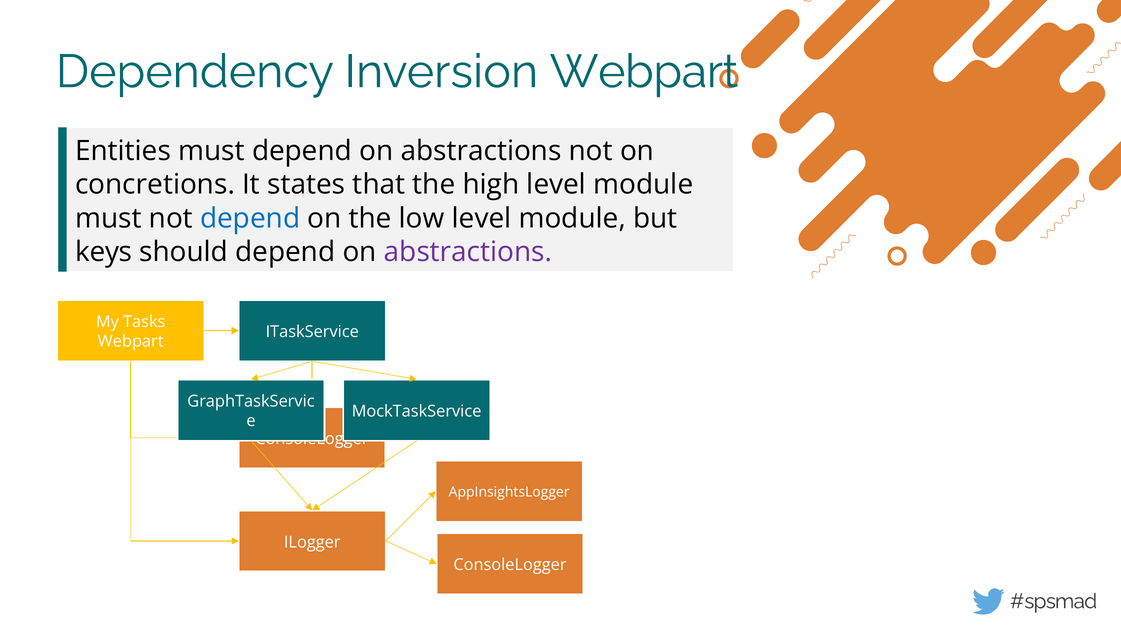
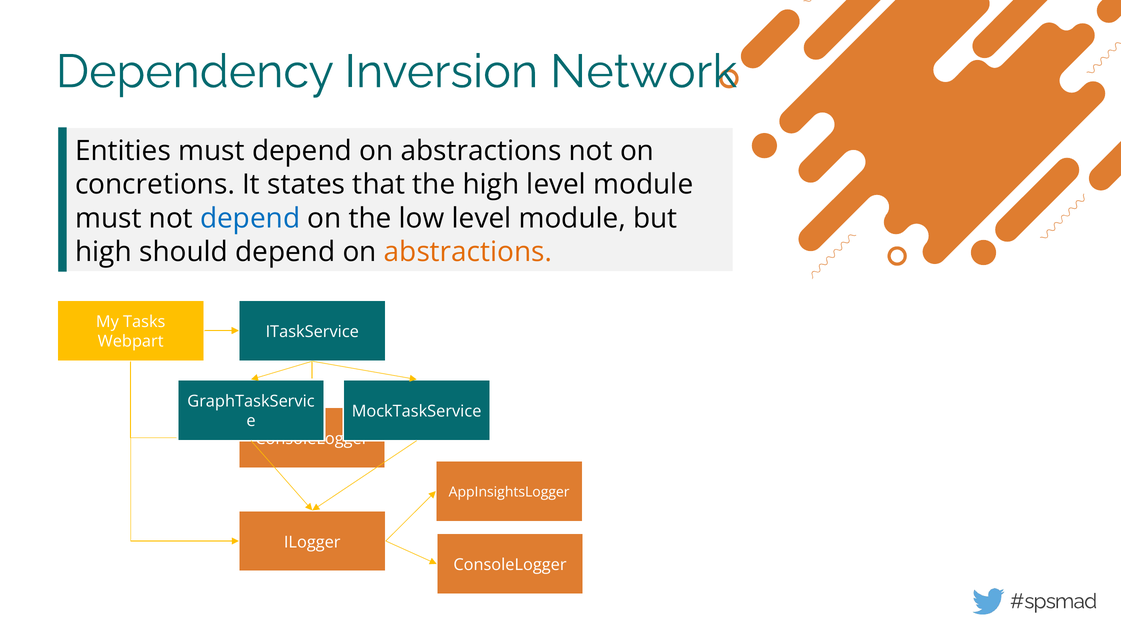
Inversion Webpart: Webpart -> Network (644, 72)
keys: keys -> high (104, 252)
abstractions colour: purple -> orange (468, 252)
